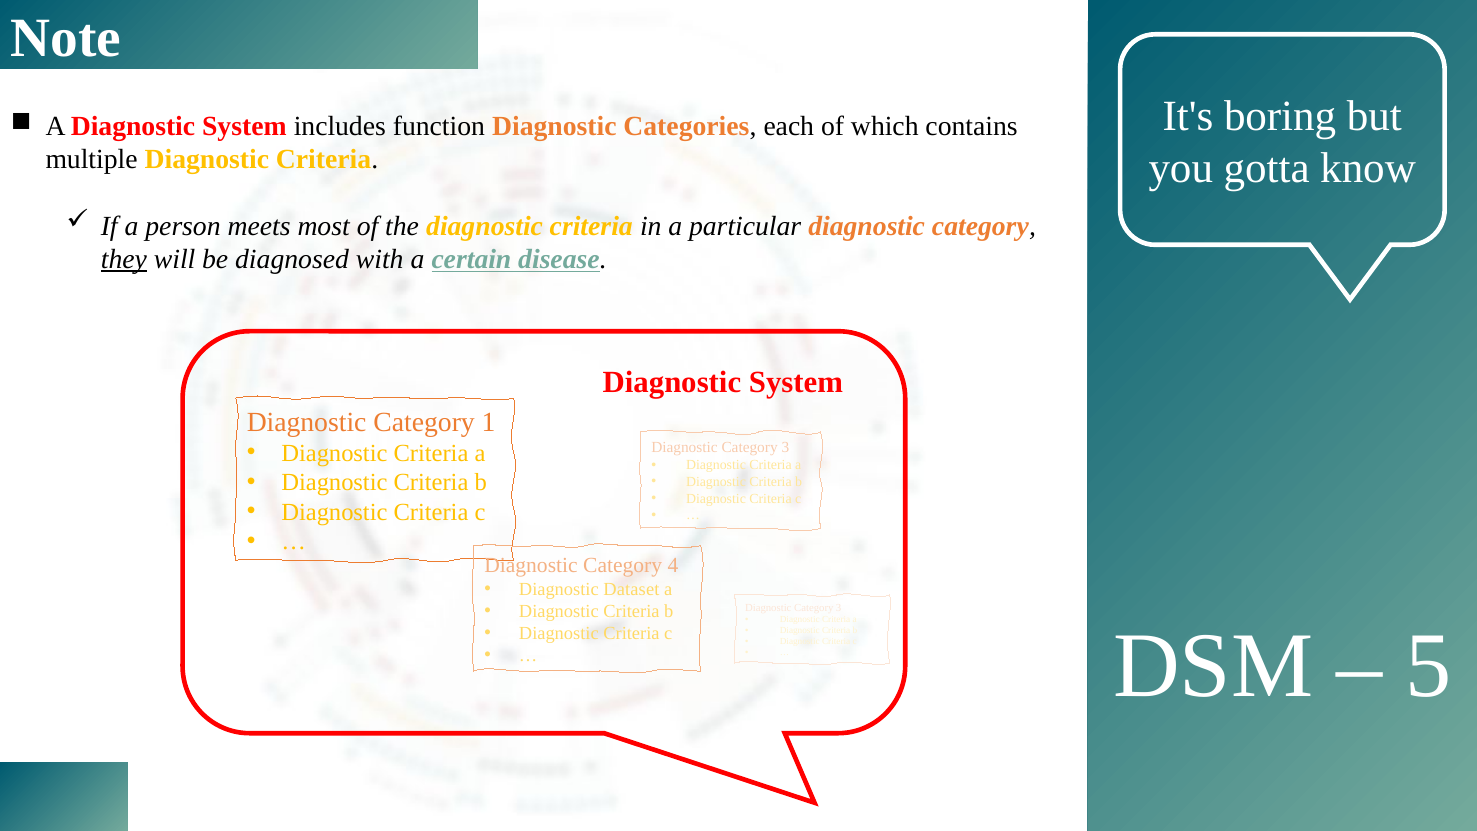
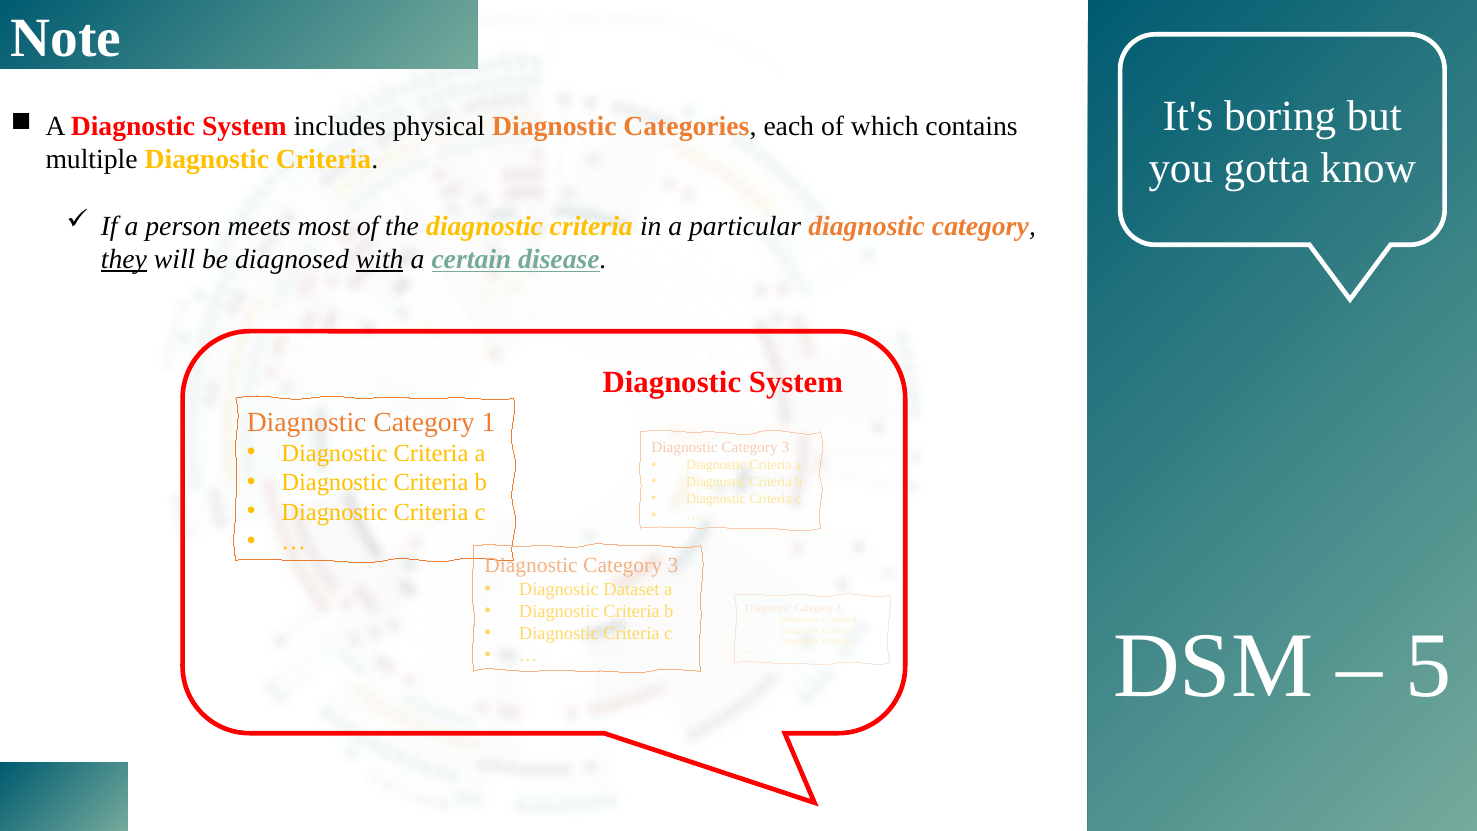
function: function -> physical (439, 126)
with underline: none -> present (380, 259)
4: 4 -> 3 (673, 565)
